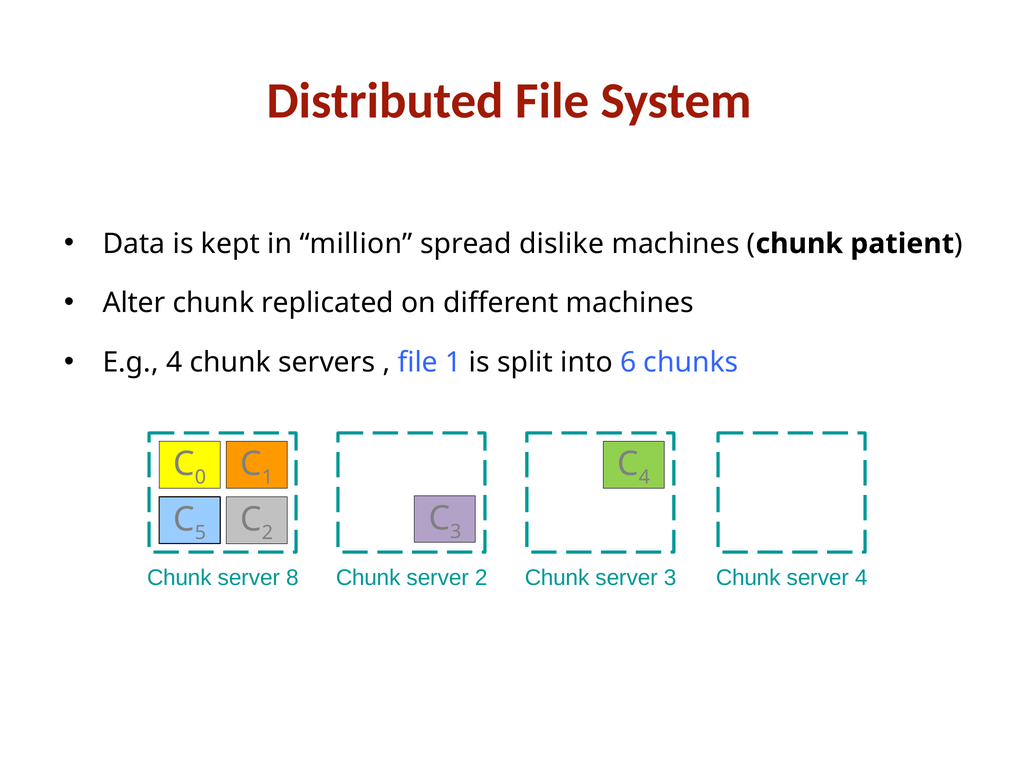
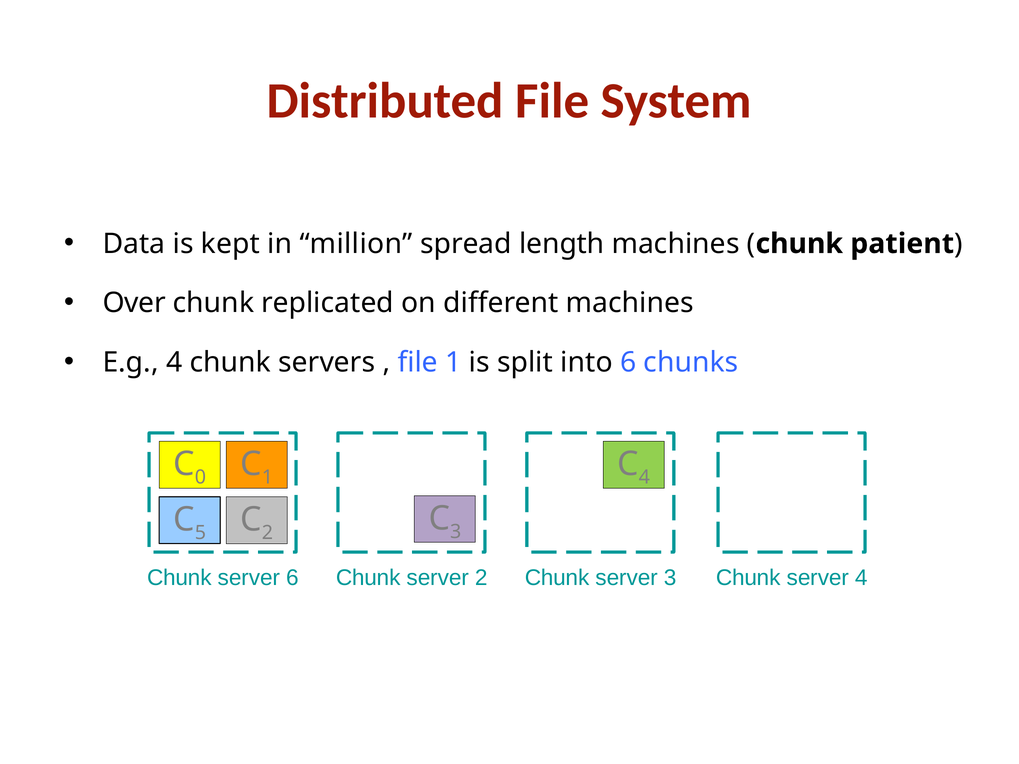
dislike: dislike -> length (562, 244)
Alter: Alter -> Over (134, 303)
server 8: 8 -> 6 (292, 578)
